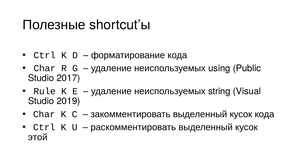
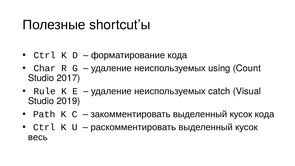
Public: Public -> Count (247, 68)
string: string -> catch (219, 91)
Char: Char -> Path (44, 114)
этой: этой -> весь (38, 137)
